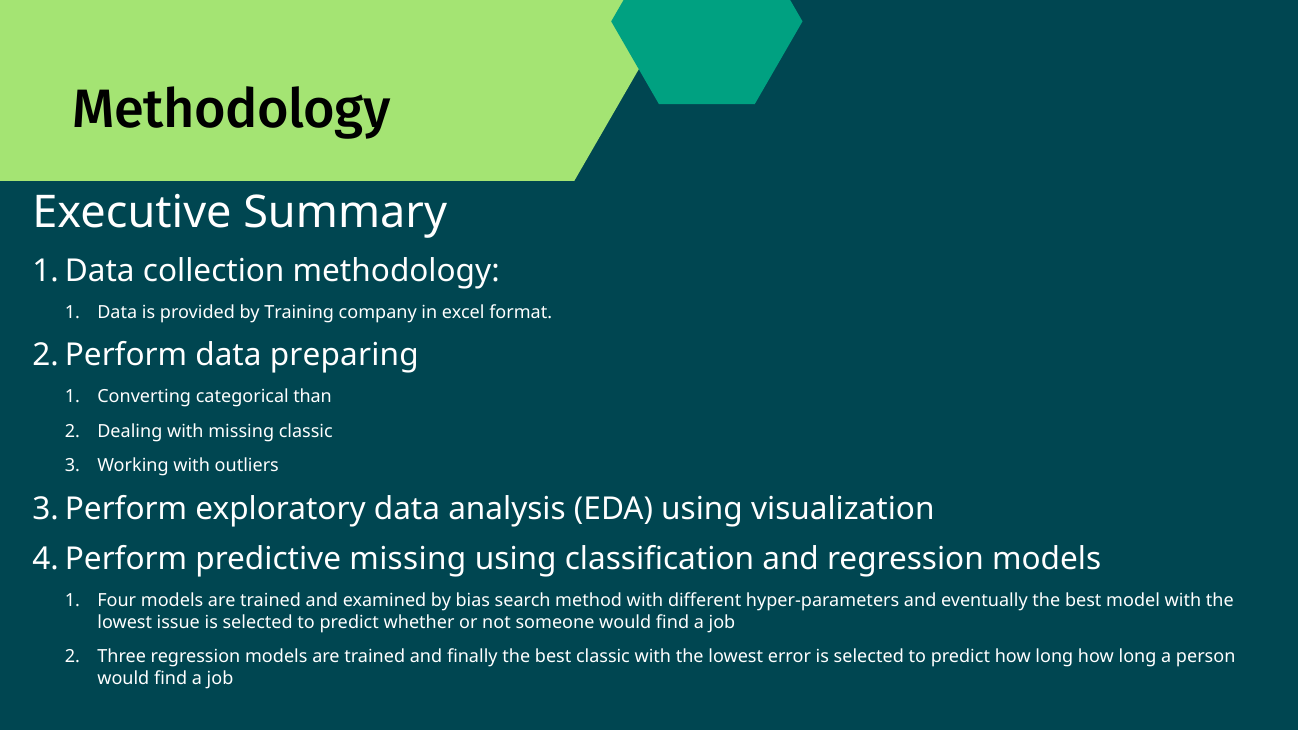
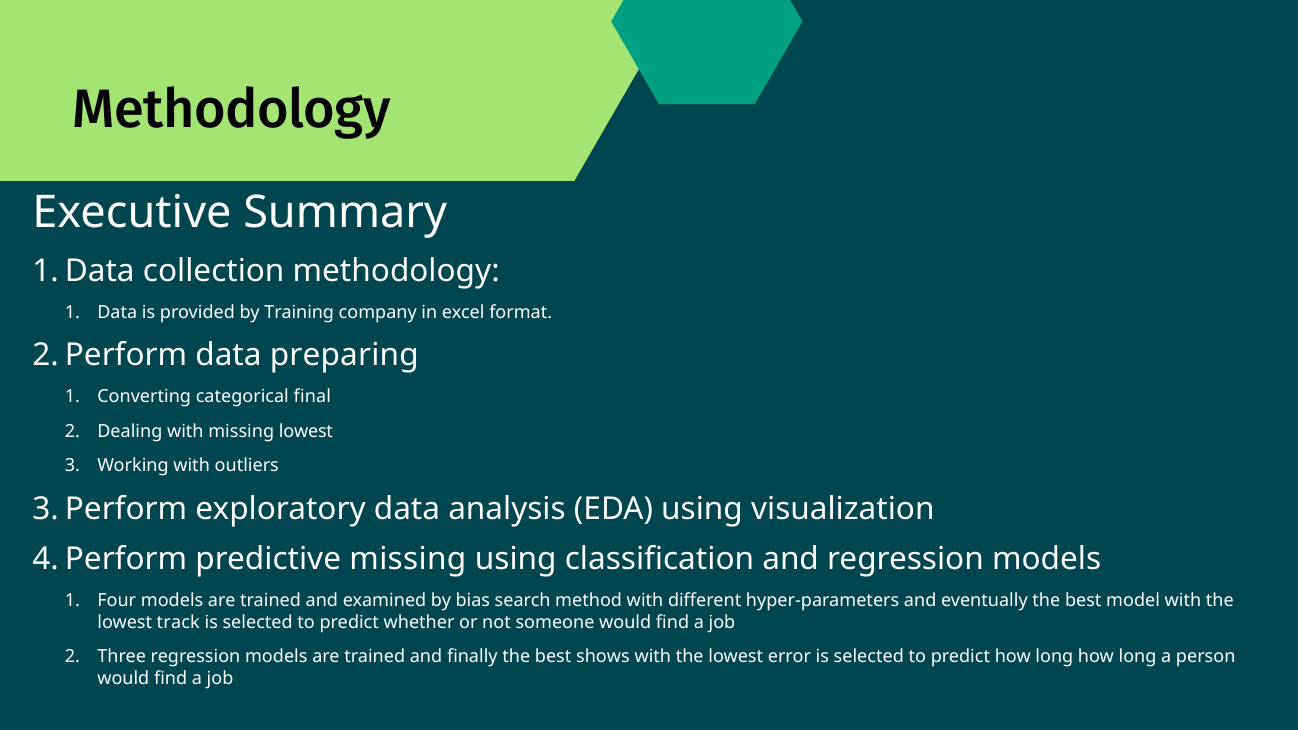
than: than -> final (312, 397)
missing classic: classic -> lowest (306, 431)
issue: issue -> track (178, 622)
best classic: classic -> shows (603, 657)
